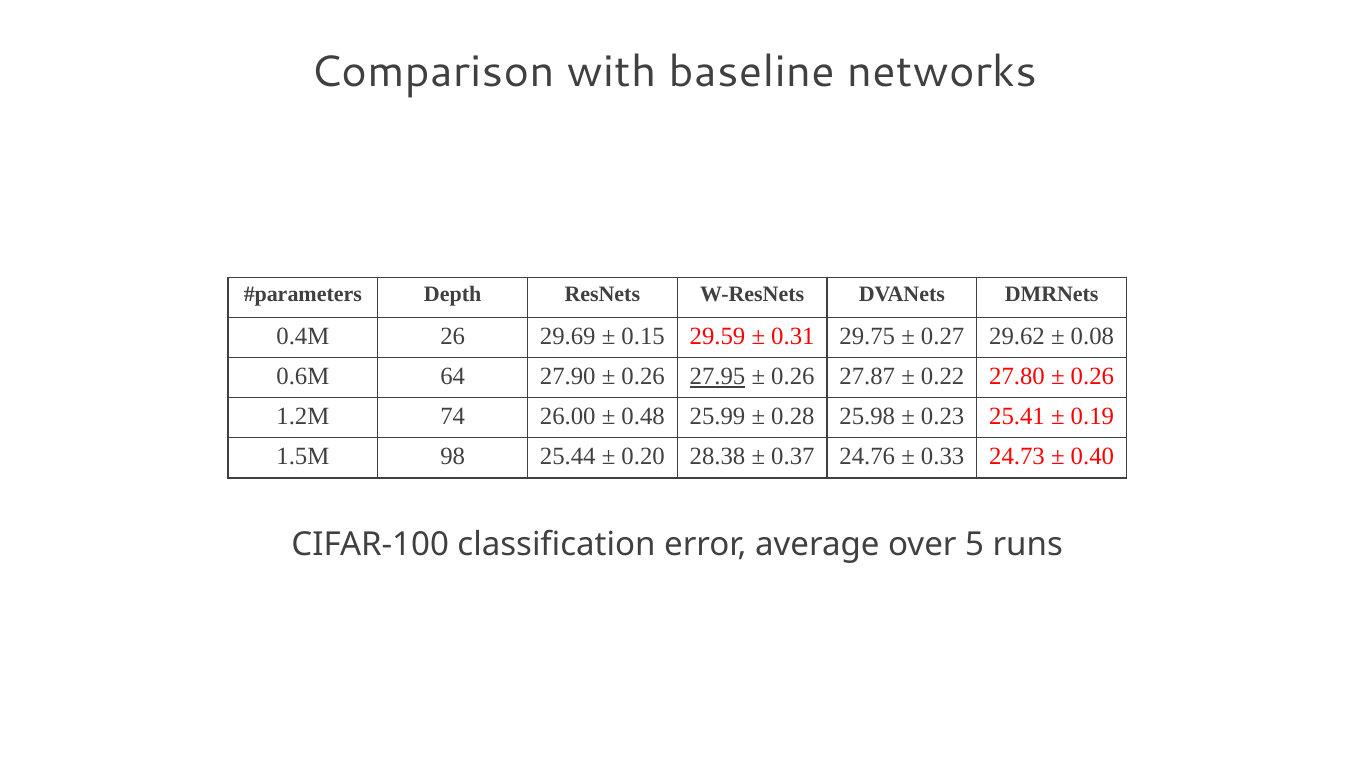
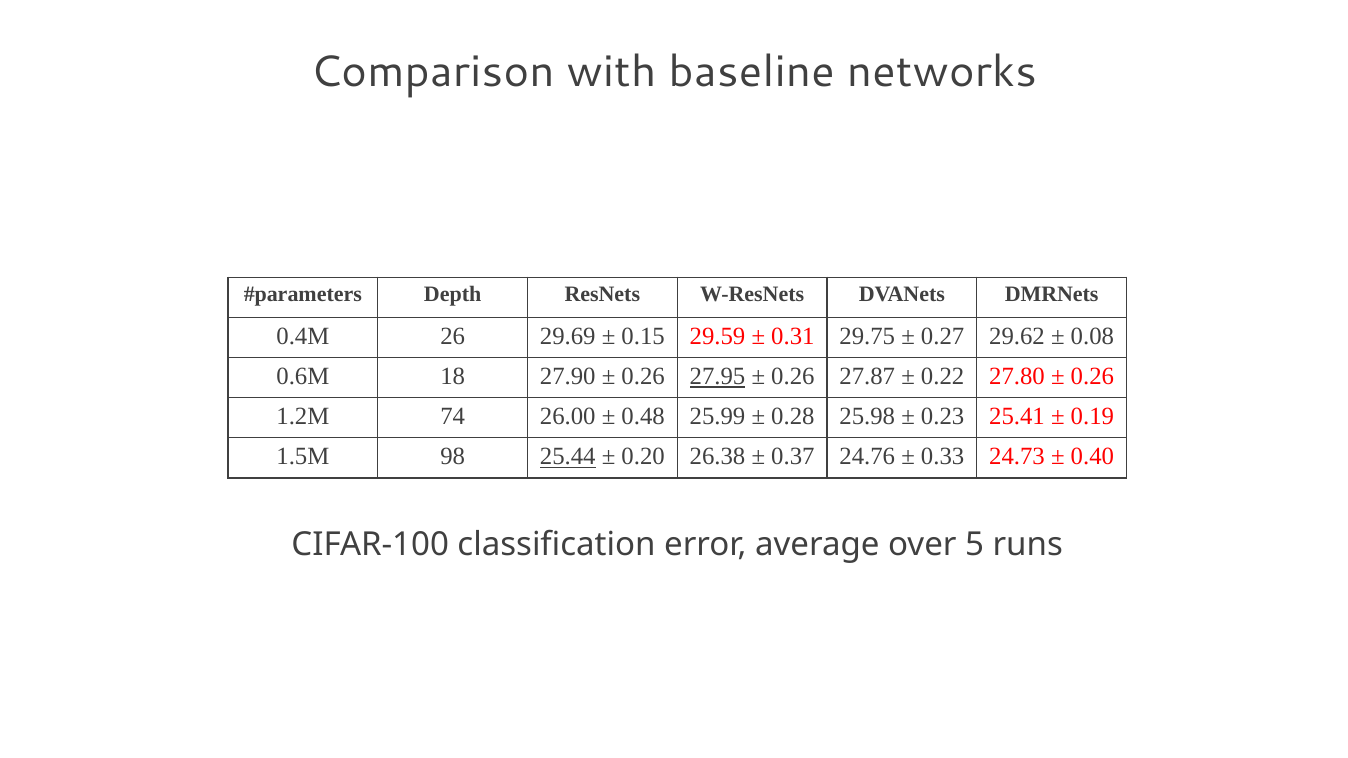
64: 64 -> 18 (453, 376)
25.44 underline: none -> present (568, 457)
28.38: 28.38 -> 26.38 (717, 457)
